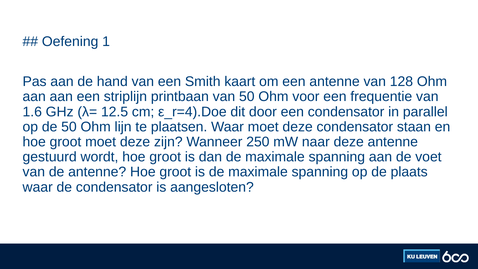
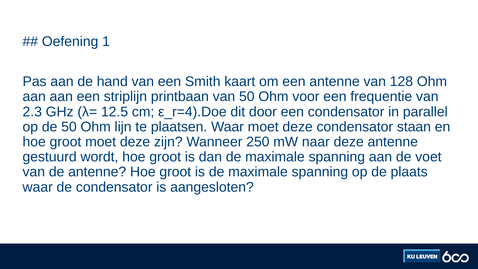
1.6: 1.6 -> 2.3 (32, 112)
